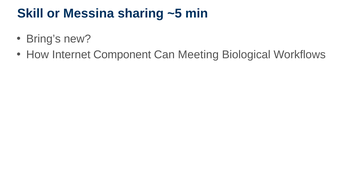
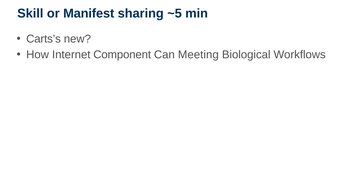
Messina: Messina -> Manifest (89, 13)
Bring’s: Bring’s -> Carts’s (44, 39)
